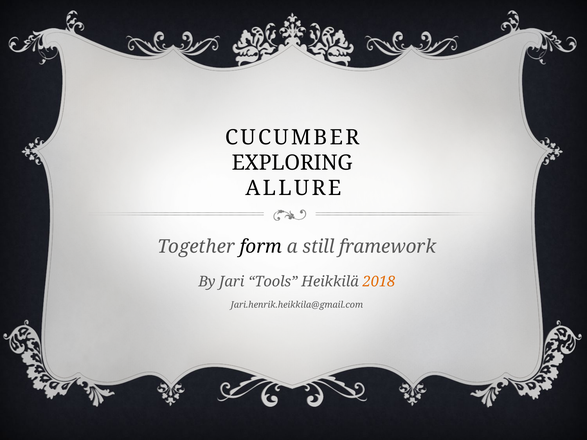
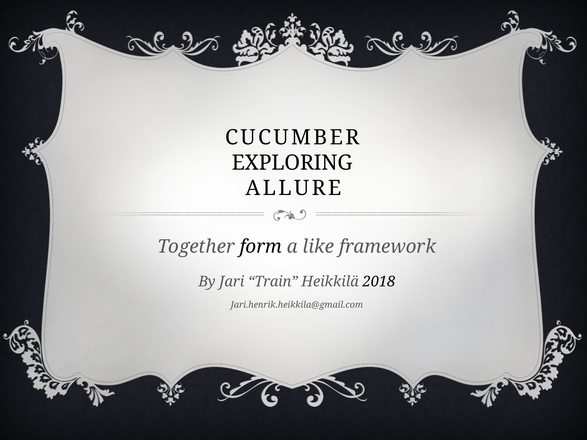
still: still -> like (318, 247)
Tools: Tools -> Train (273, 282)
2018 colour: orange -> black (379, 282)
